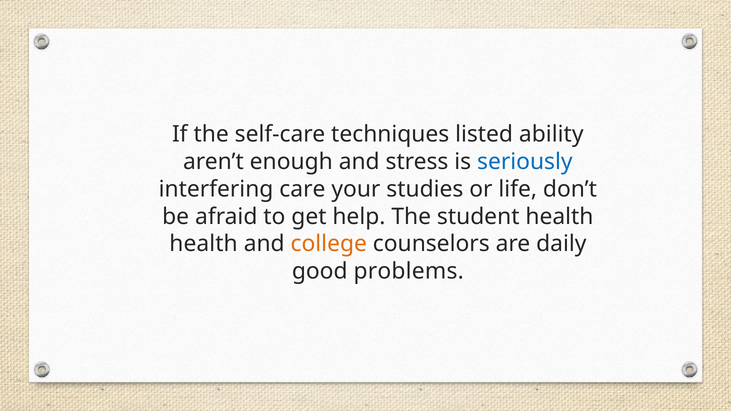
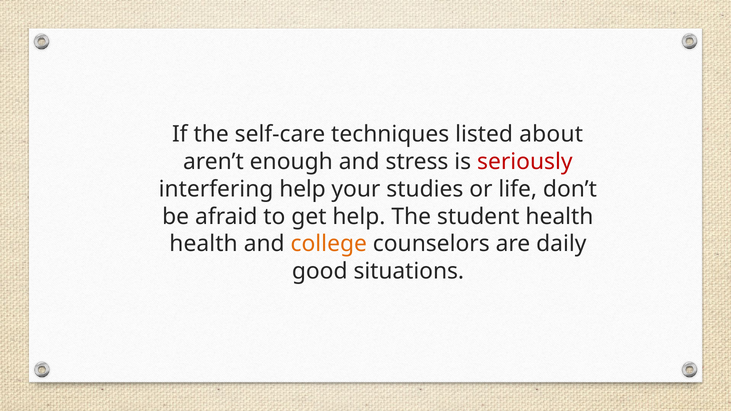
ability: ability -> about (551, 134)
seriously colour: blue -> red (525, 162)
interfering care: care -> help (303, 189)
problems: problems -> situations (409, 271)
